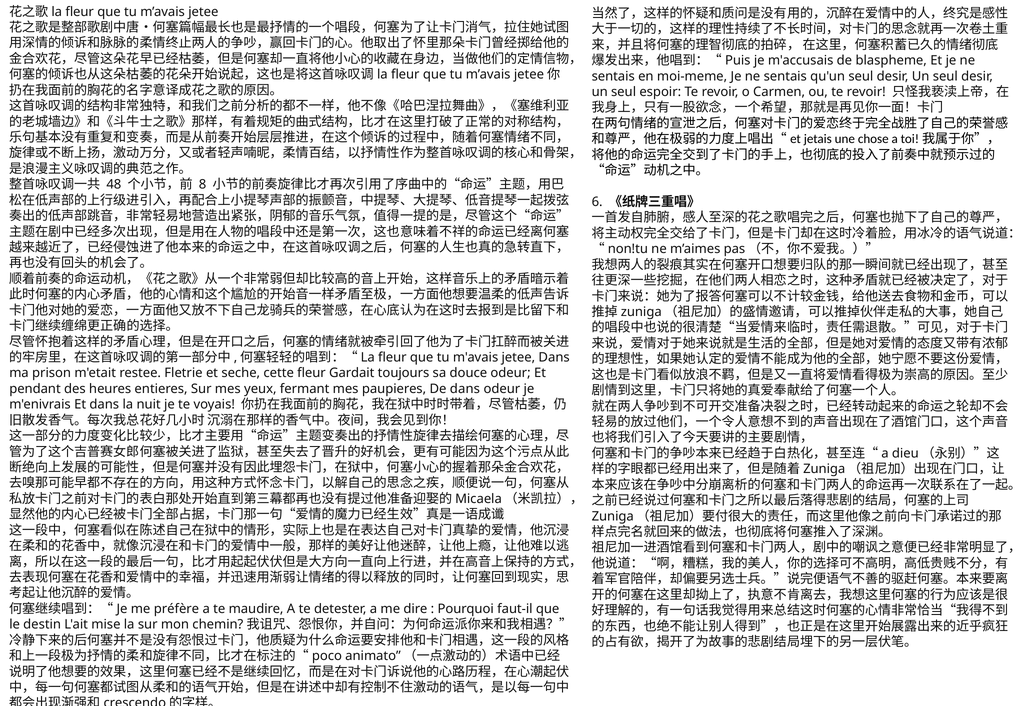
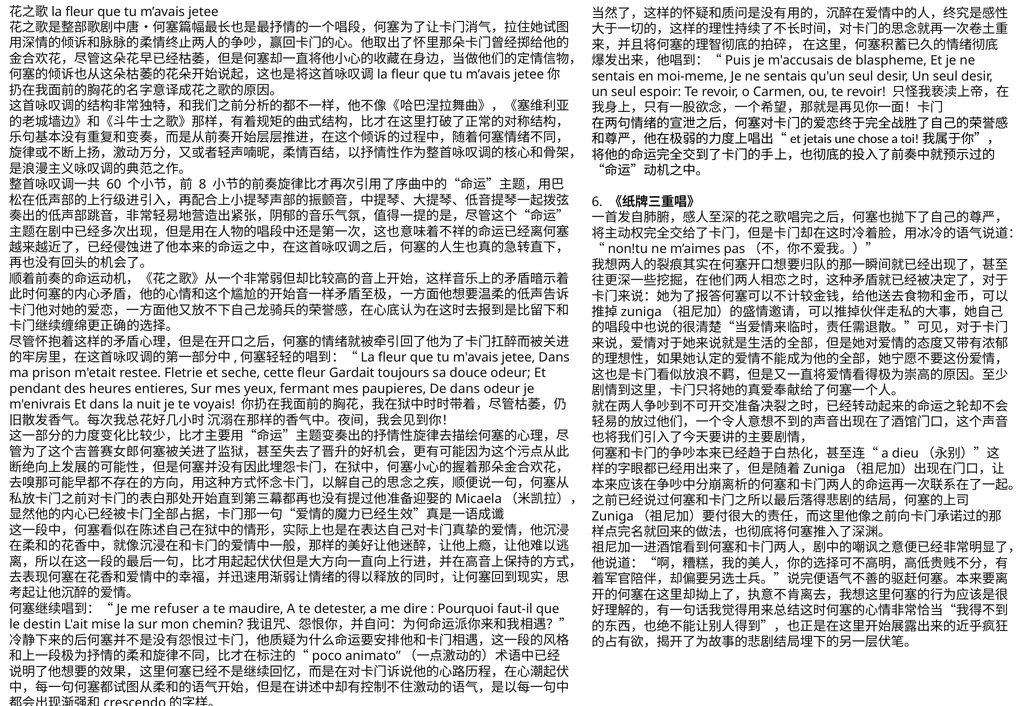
48: 48 -> 60 (114, 185)
préfère: préfère -> refuser (176, 609)
